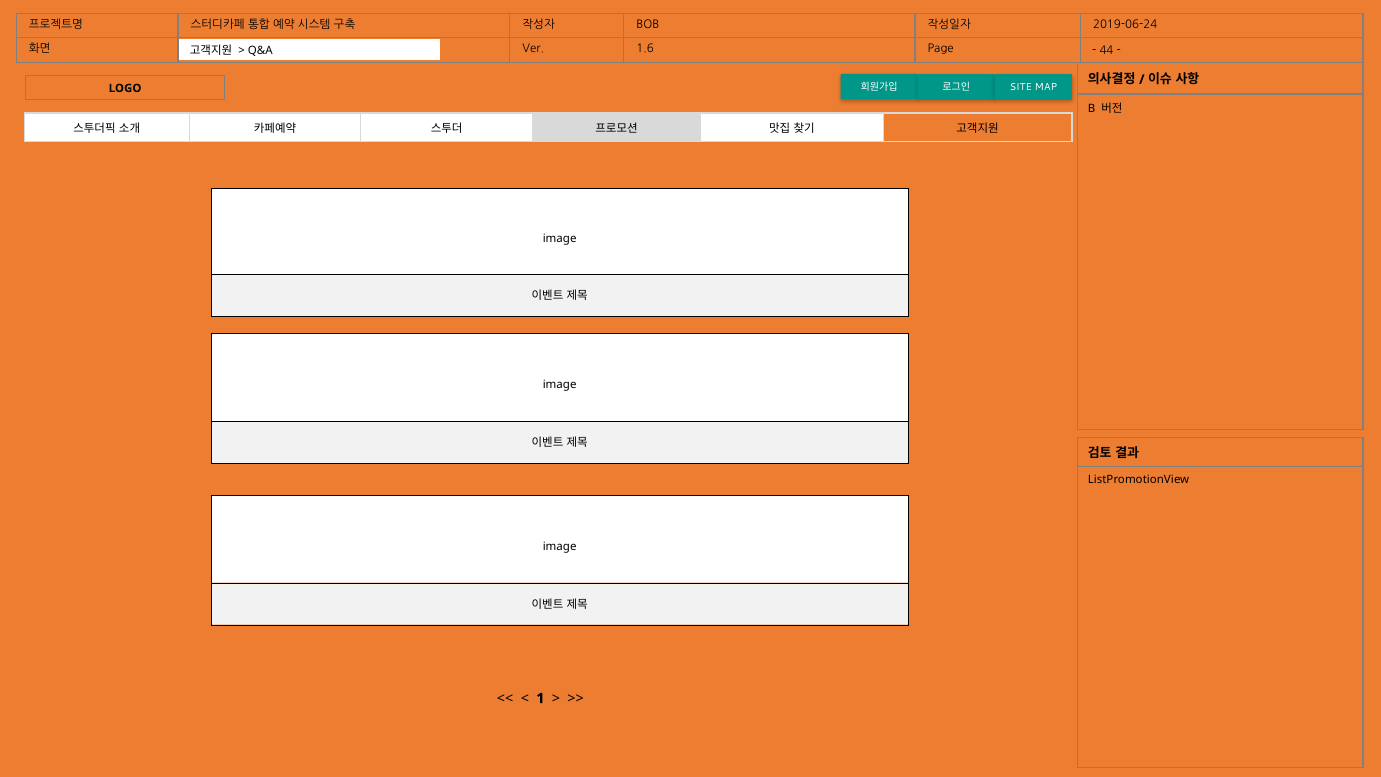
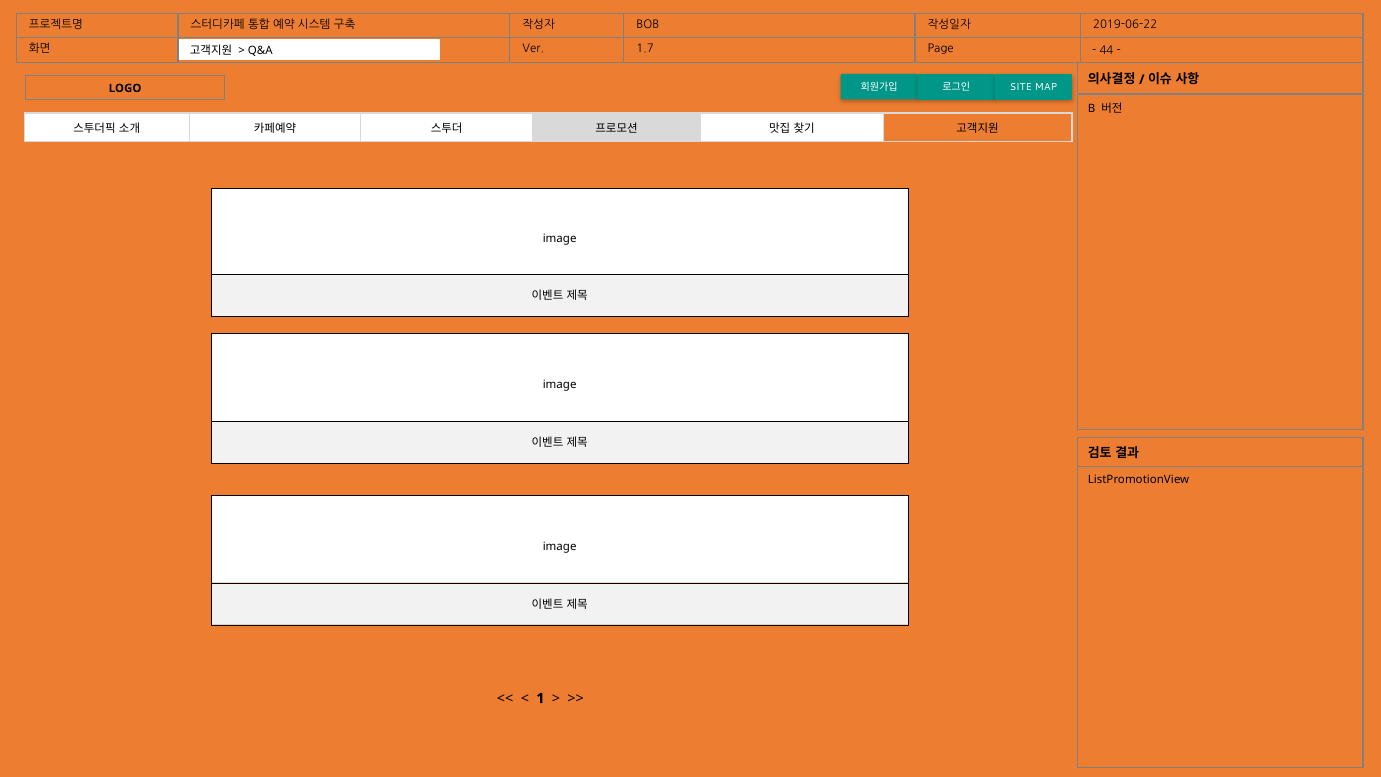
2019-06-24: 2019-06-24 -> 2019-06-22 (1125, 24)
1.6: 1.6 -> 1.7 (645, 49)
